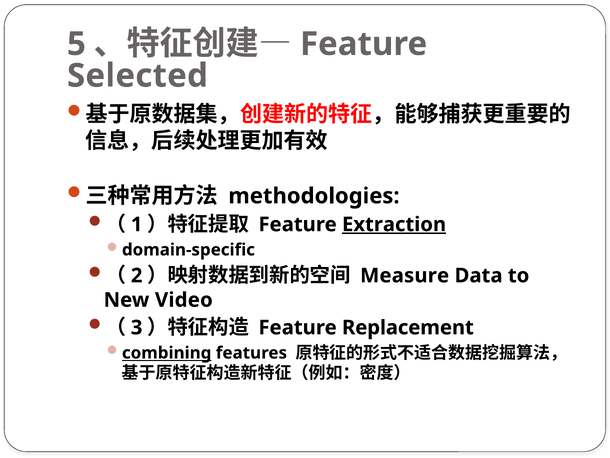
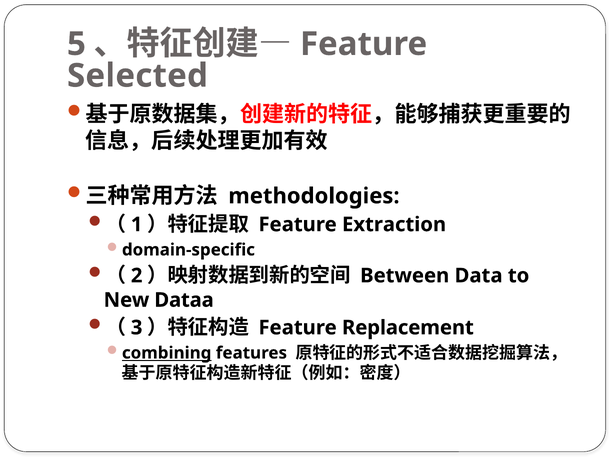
Extraction underline: present -> none (394, 224)
Measure: Measure -> Between (405, 275)
Video: Video -> Dataa (184, 300)
